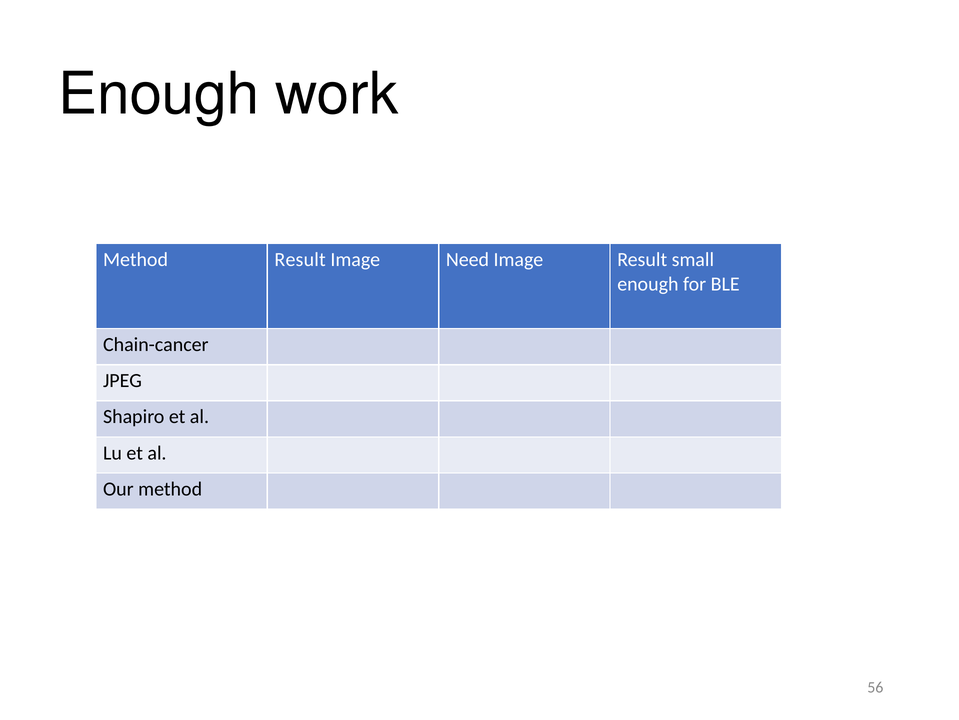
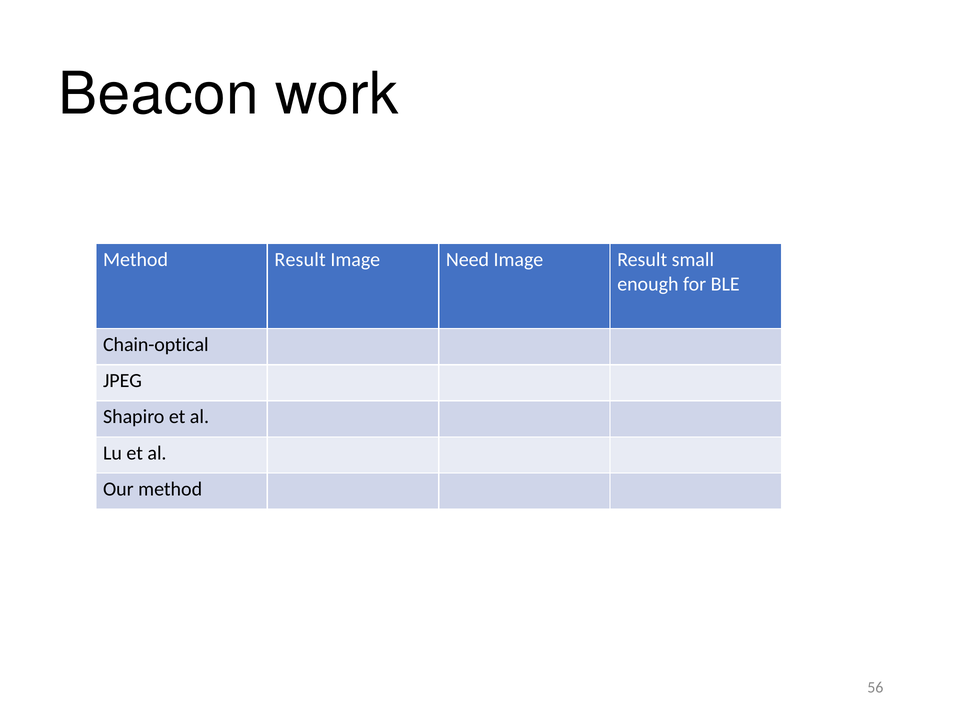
Enough: Enough -> Beacon (159, 94)
Chain-cancer: Chain-cancer -> Chain-optical (156, 344)
